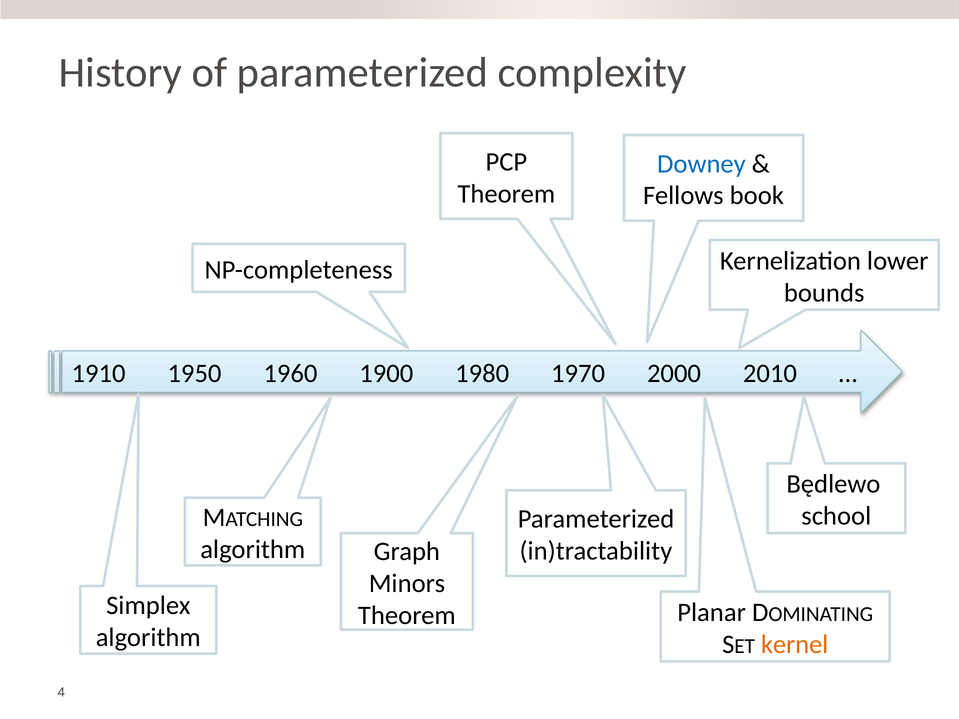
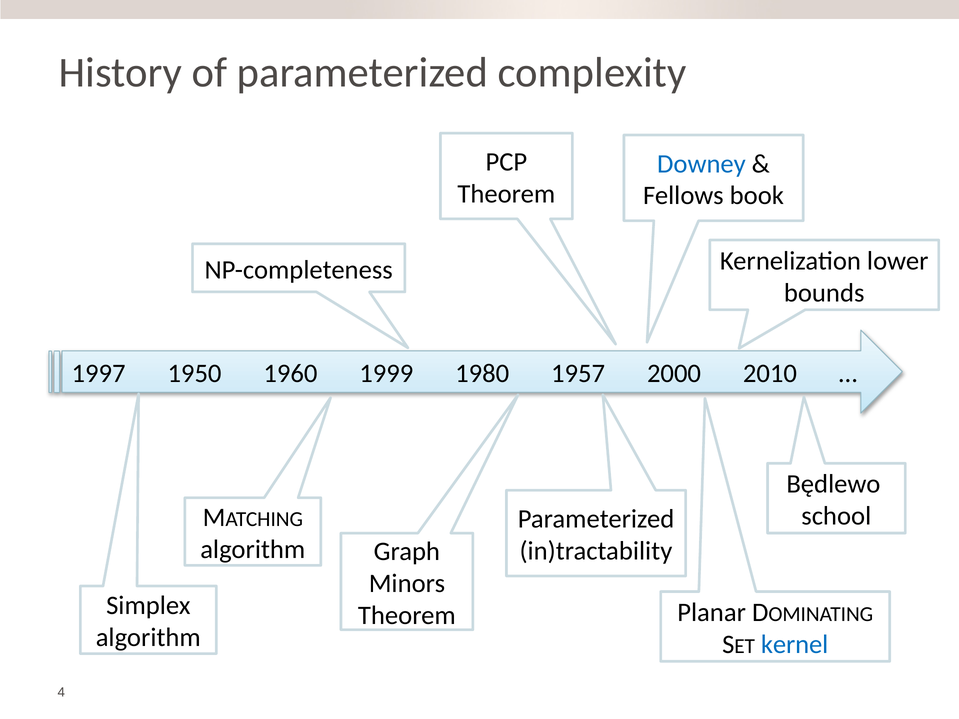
1910: 1910 -> 1997 (99, 374)
1900: 1900 -> 1999 (386, 374)
1970: 1970 -> 1957 (578, 374)
kernel colour: orange -> blue (795, 645)
